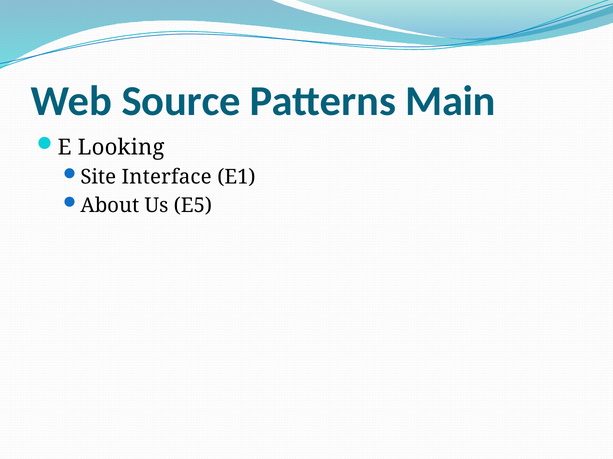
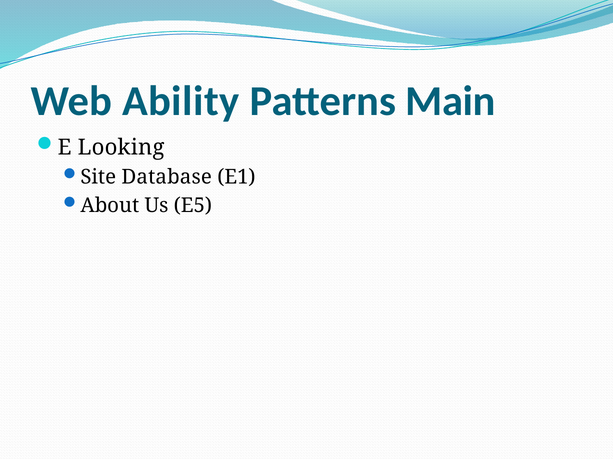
Source: Source -> Ability (181, 101)
Interface: Interface -> Database (167, 177)
